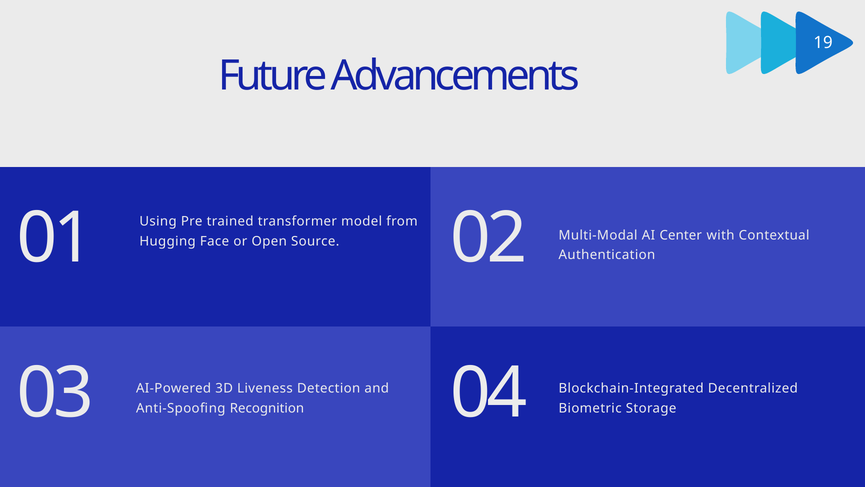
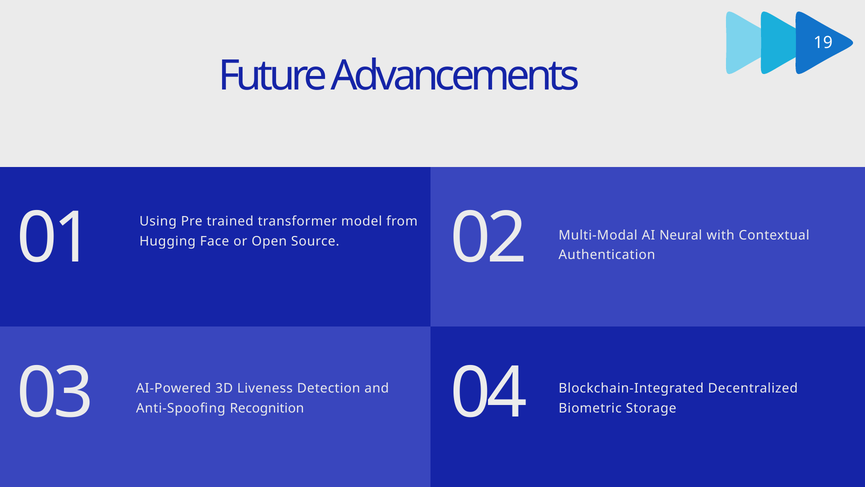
Center: Center -> Neural (681, 235)
